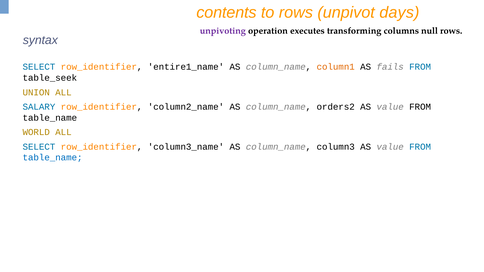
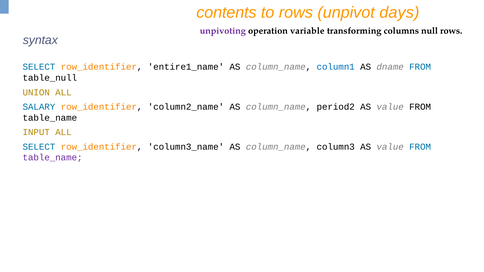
executes: executes -> variable (307, 31)
column1 colour: orange -> blue (336, 67)
fails: fails -> dname (390, 67)
table_seek: table_seek -> table_null (50, 78)
orders2: orders2 -> period2 (336, 107)
WORLD: WORLD -> INPUT (36, 132)
table_name colour: blue -> purple (53, 158)
